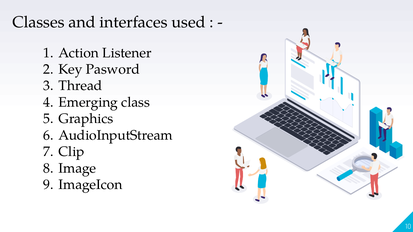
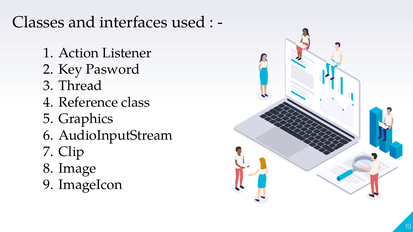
Emerging: Emerging -> Reference (88, 102)
